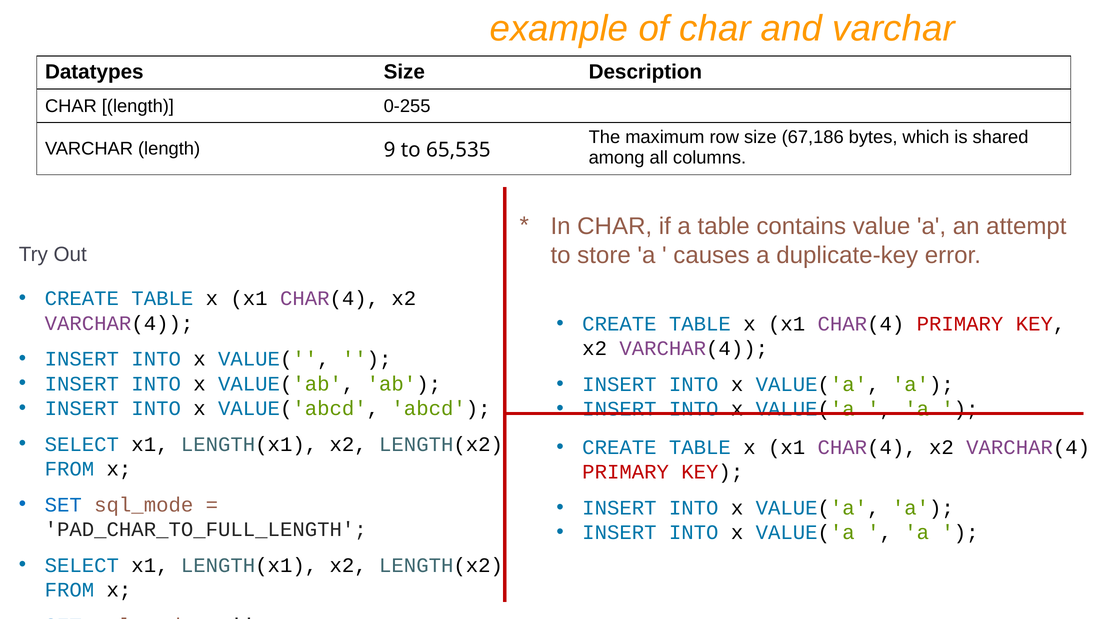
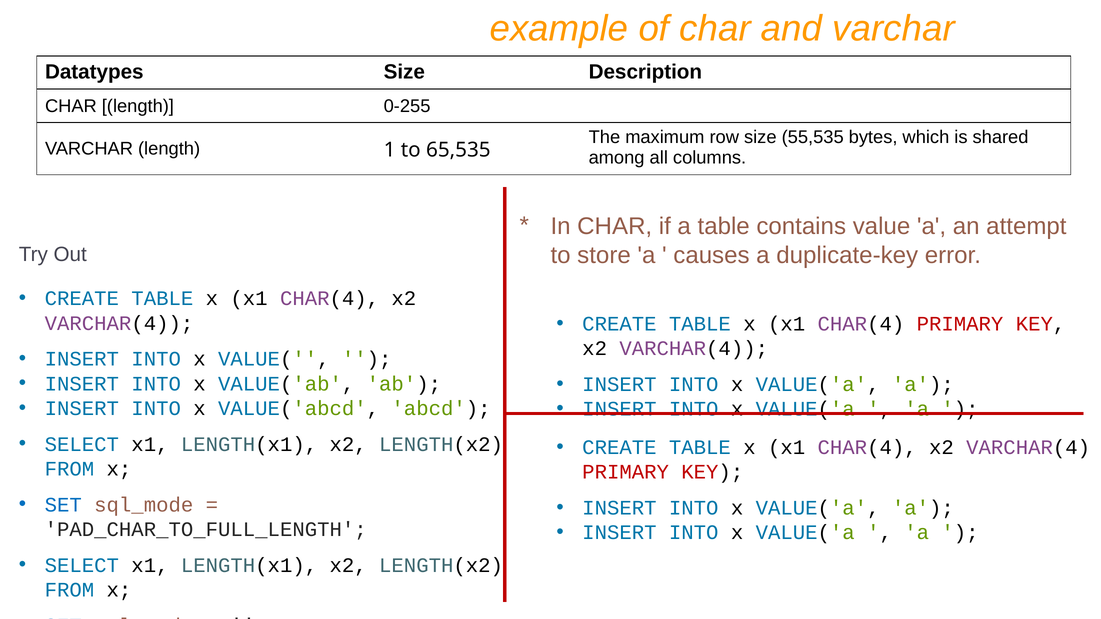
67,186: 67,186 -> 55,535 (813, 137)
9: 9 -> 1 (390, 150)
